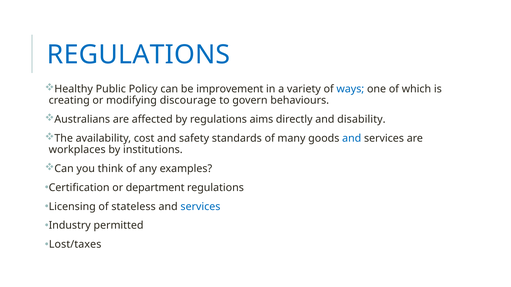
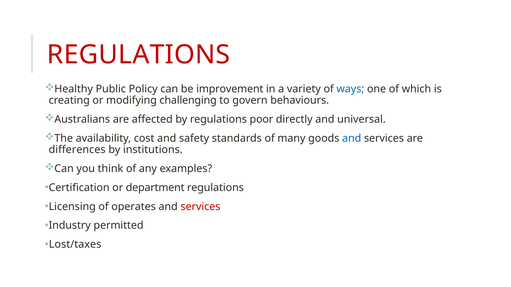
REGULATIONS colour: blue -> red (139, 55)
discourage: discourage -> challenging (188, 101)
aims: aims -> poor (261, 120)
disability: disability -> universal (361, 120)
workplaces: workplaces -> differences (77, 150)
stateless: stateless -> operates (134, 207)
services colour: blue -> red (200, 207)
